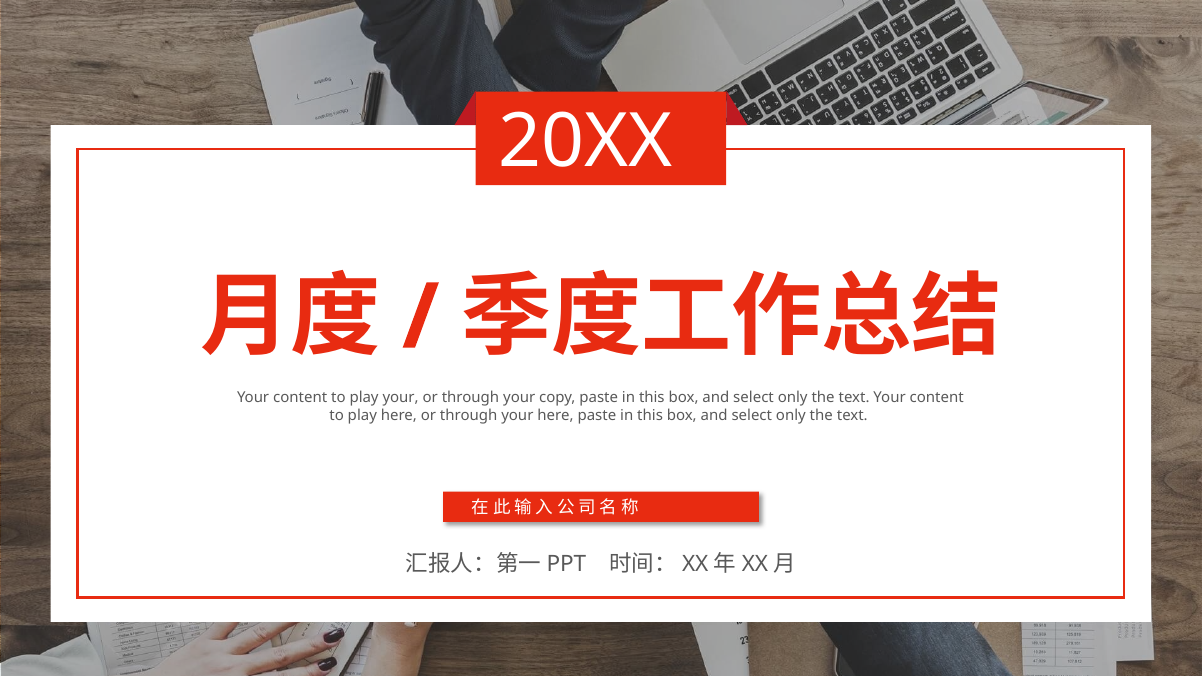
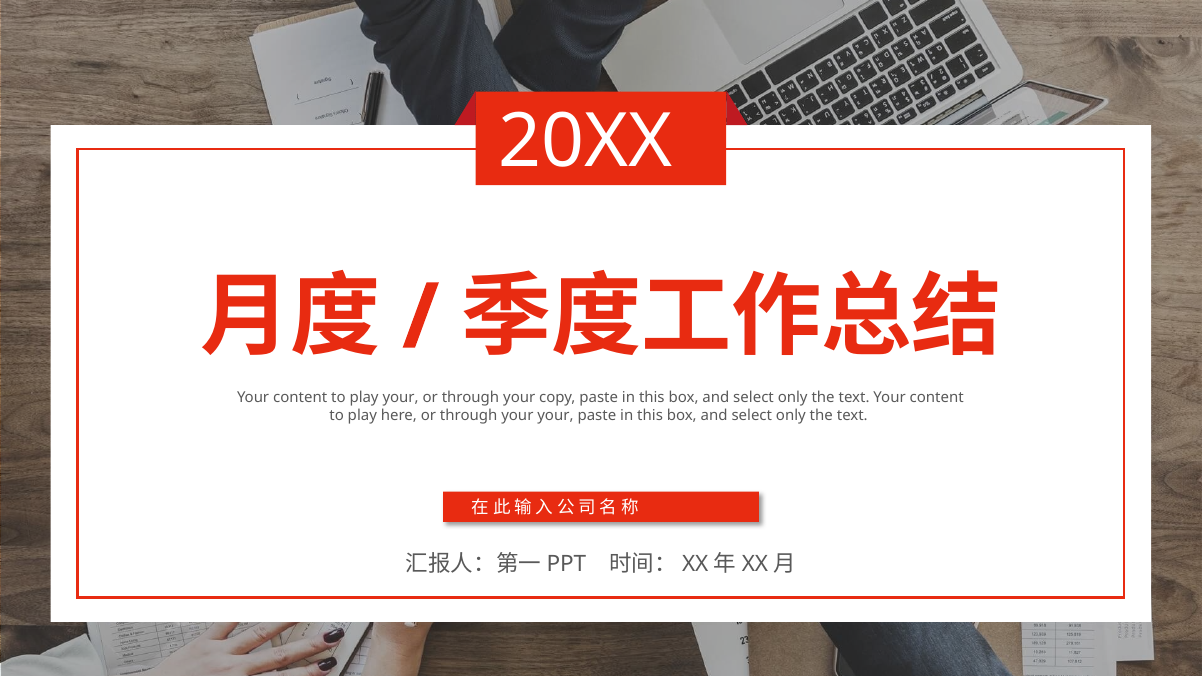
your here: here -> your (555, 415)
